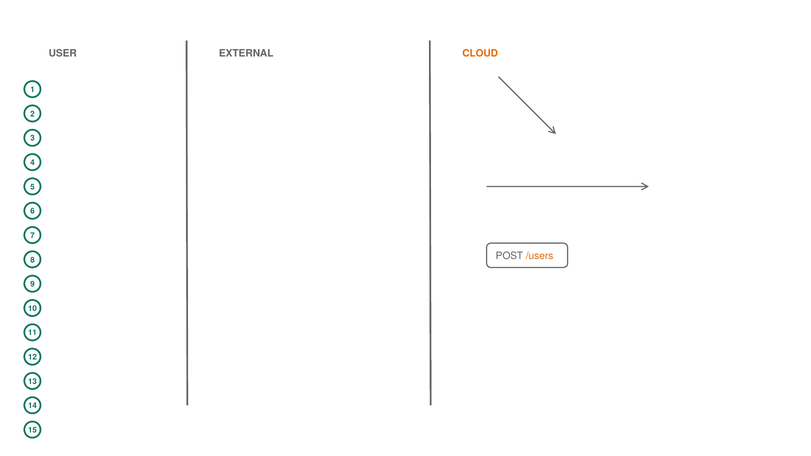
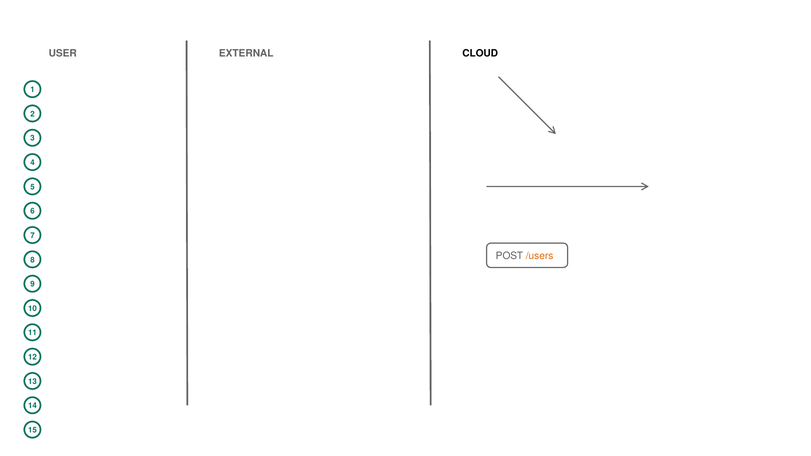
CLOUD colour: orange -> black (480, 53)
